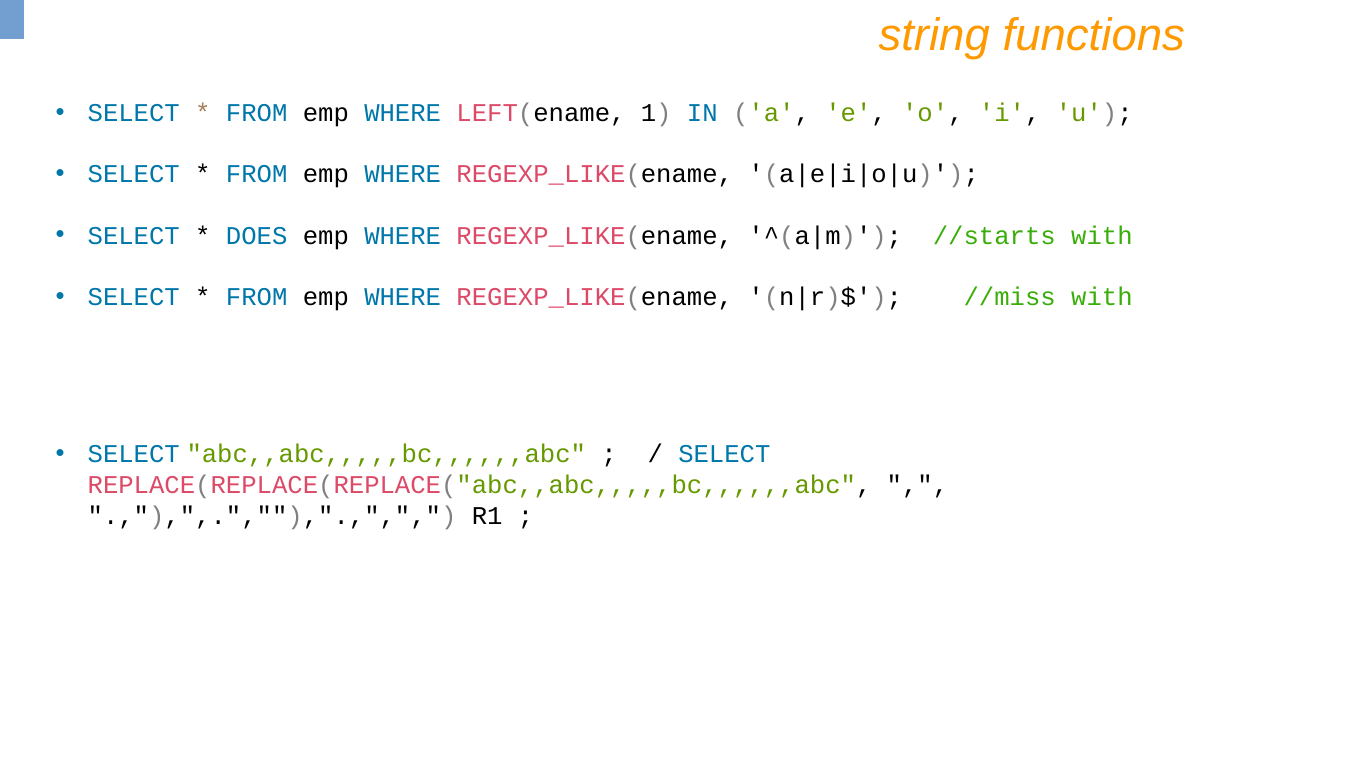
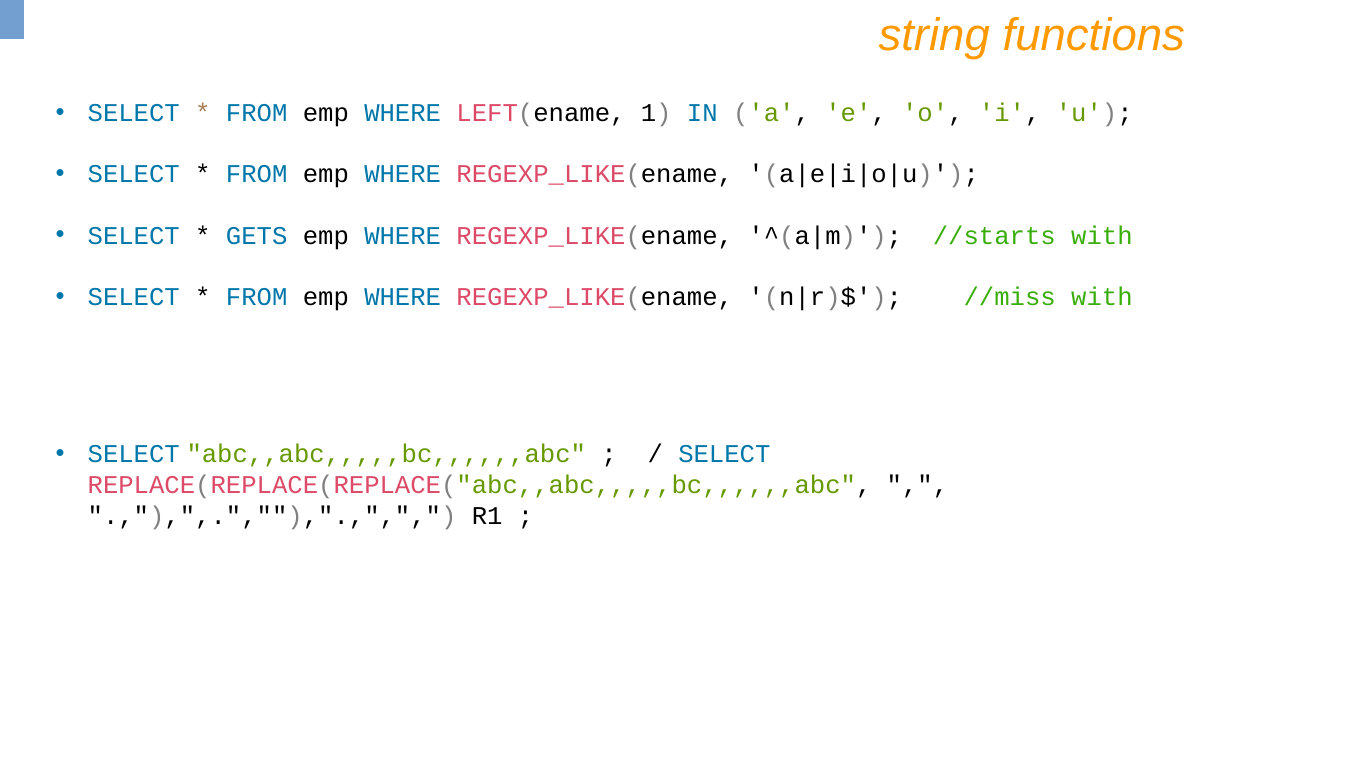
DOES: DOES -> GETS (257, 236)
